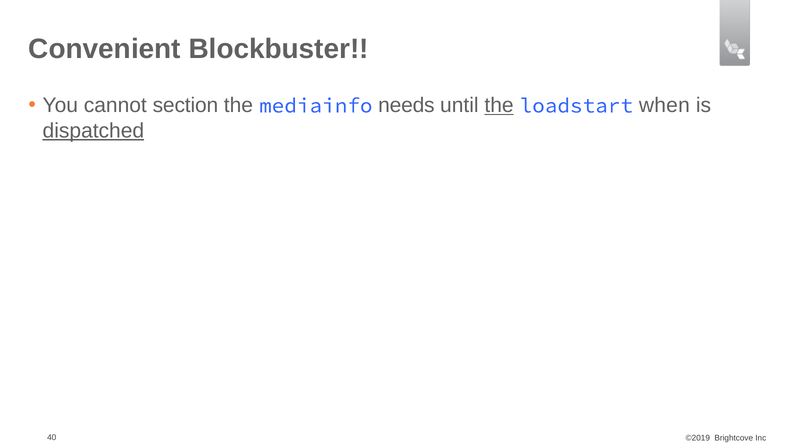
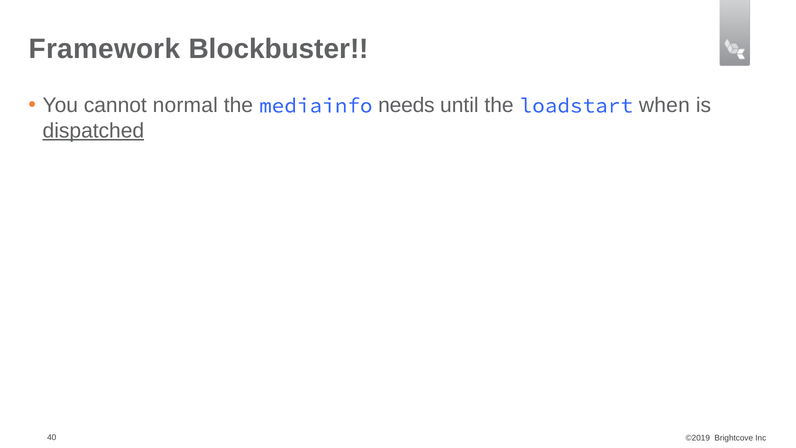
Convenient: Convenient -> Framework (104, 49)
section: section -> normal (185, 105)
the underline: present -> none (499, 105)
